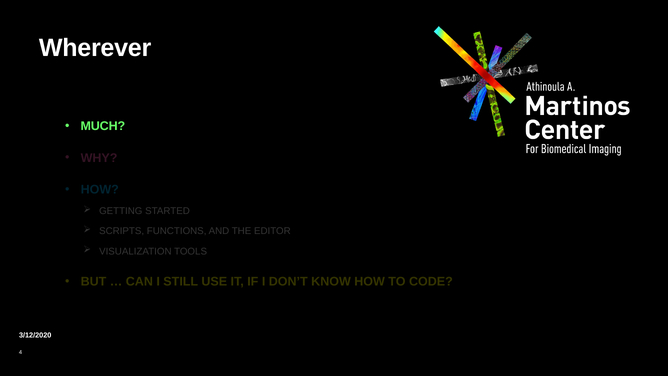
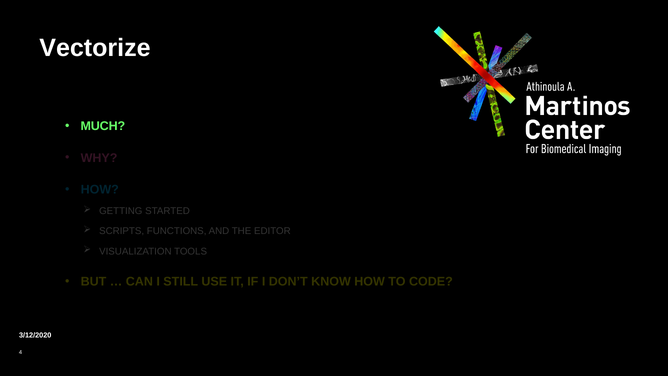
Wherever: Wherever -> Vectorize (95, 48)
